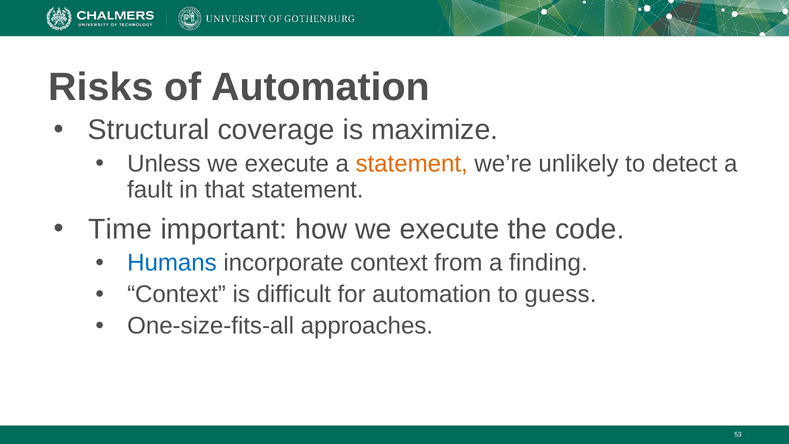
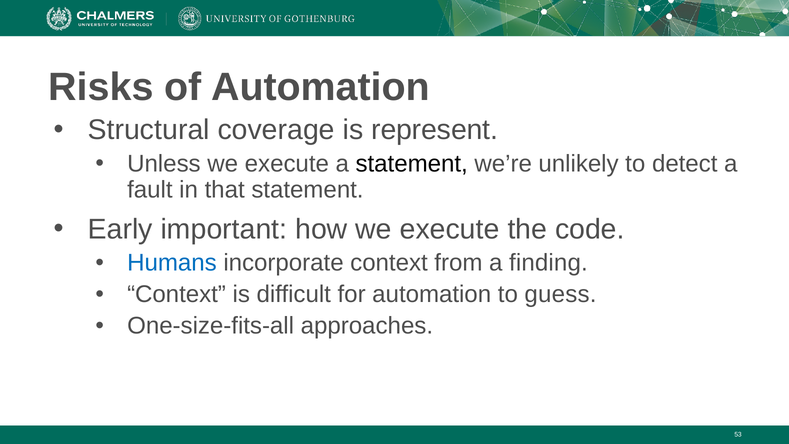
maximize: maximize -> represent (435, 130)
statement colour: orange -> black (412, 164)
Time: Time -> Early (120, 229)
